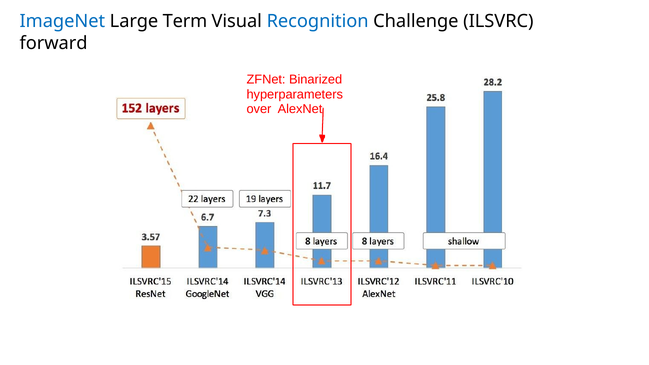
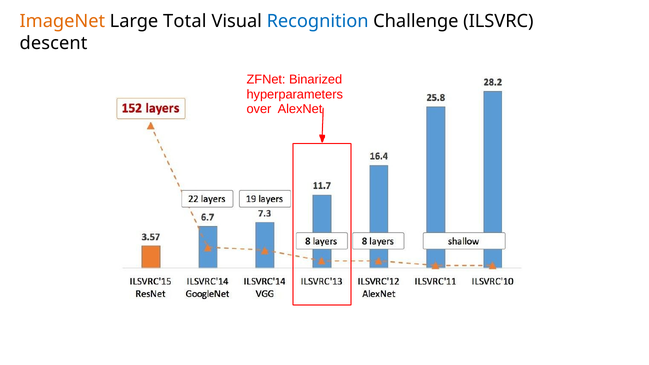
ImageNet colour: blue -> orange (62, 21)
Term: Term -> Total (185, 21)
forward: forward -> descent (53, 43)
